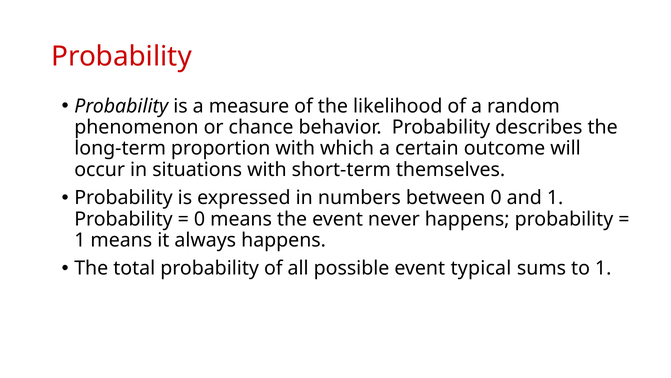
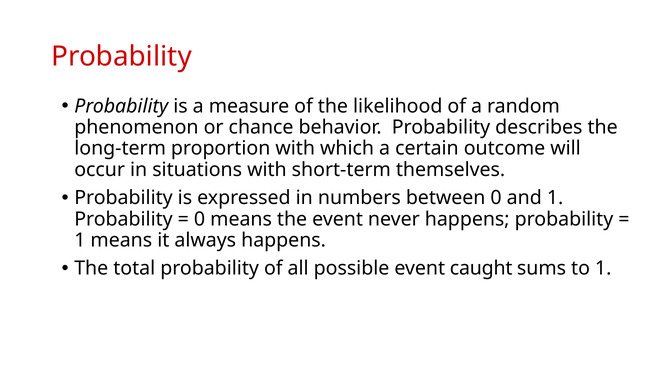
typical: typical -> caught (481, 268)
